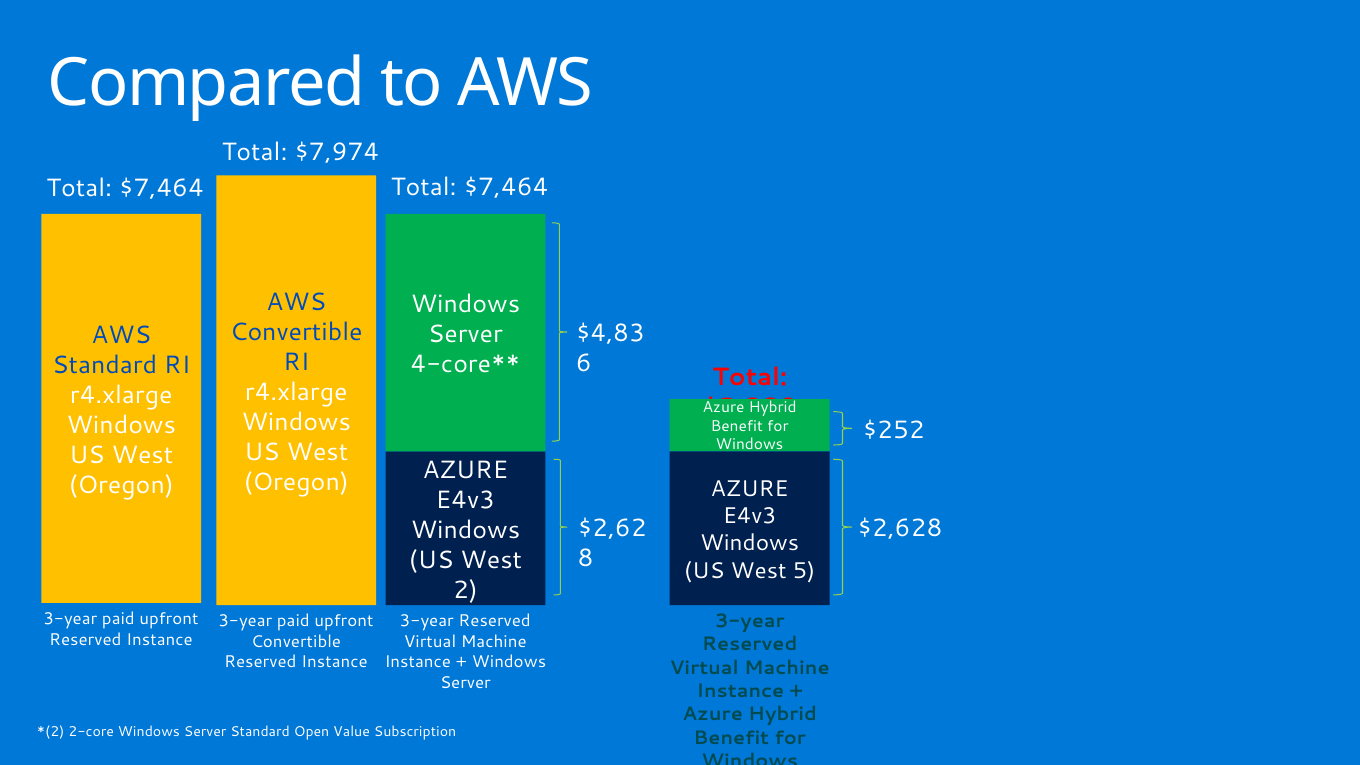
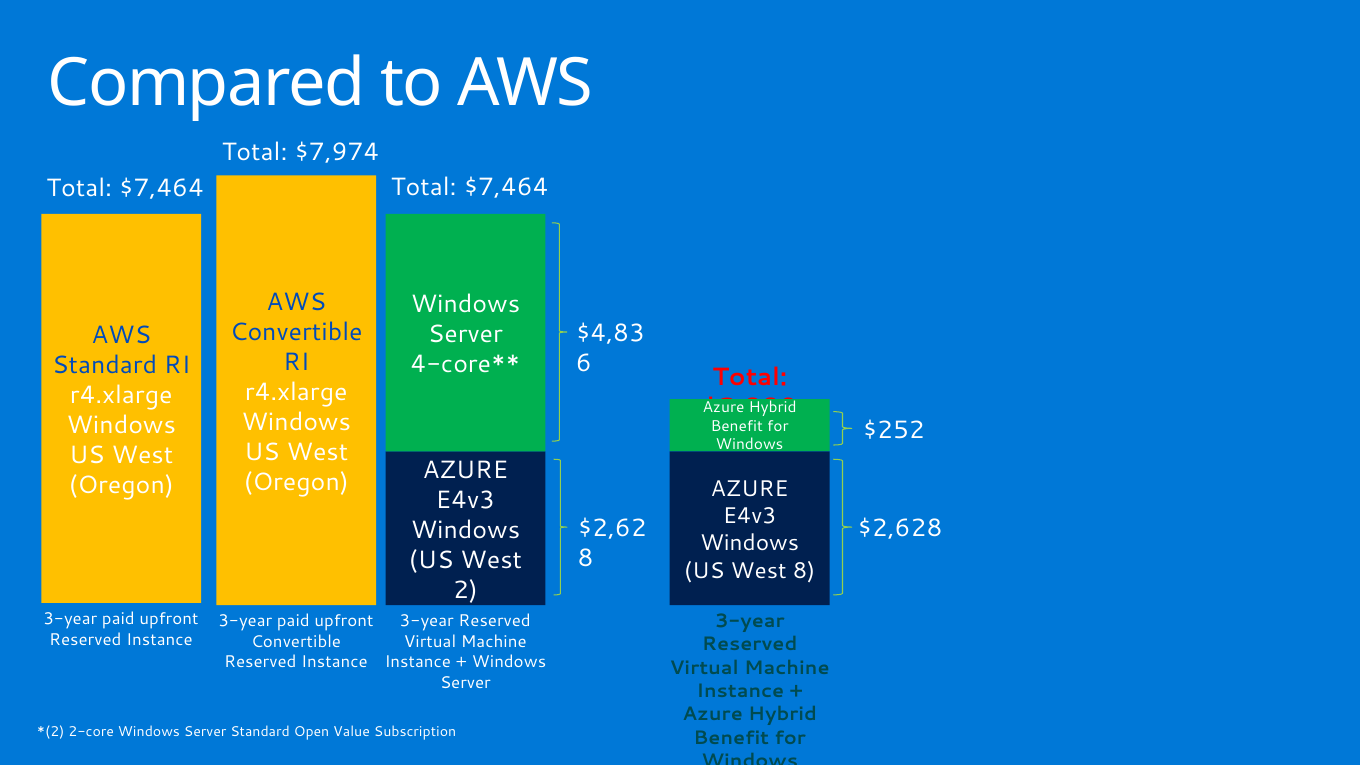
West 5: 5 -> 8 (804, 570)
